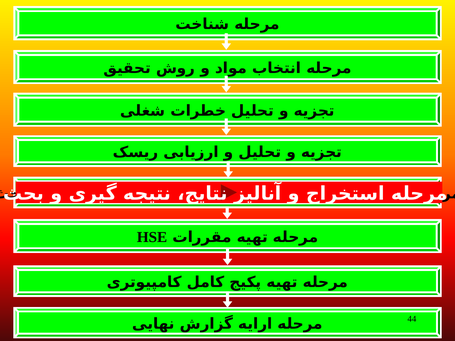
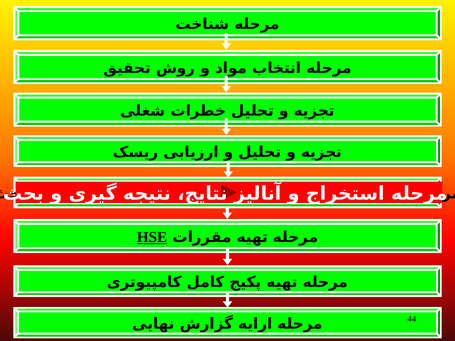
HSE underline: none -> present (152, 237)
